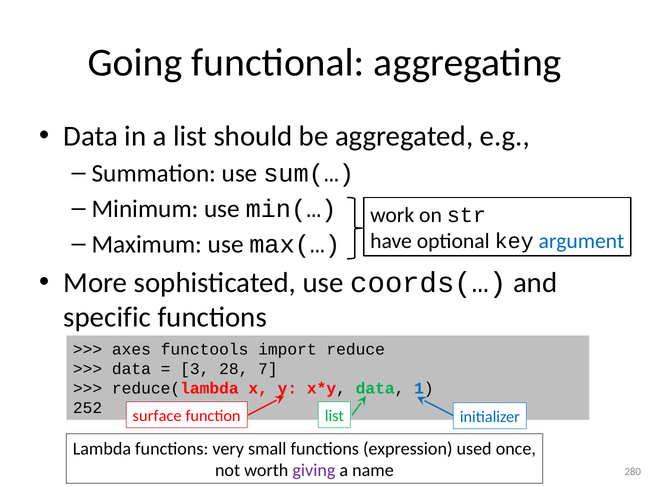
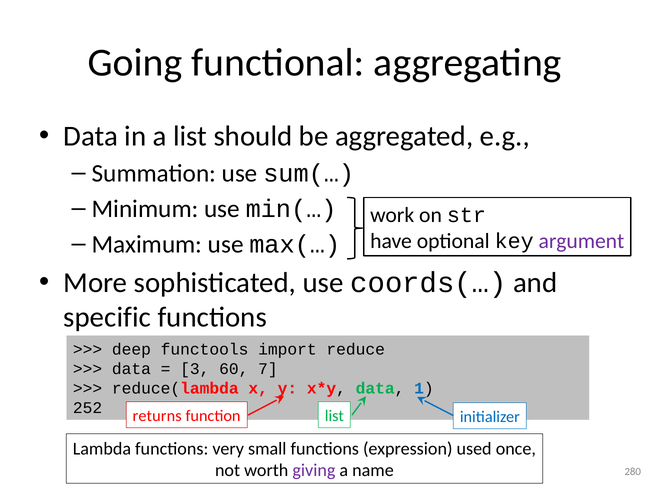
argument colour: blue -> purple (581, 241)
axes: axes -> deep (131, 350)
28: 28 -> 60 (234, 369)
surface: surface -> returns (157, 416)
